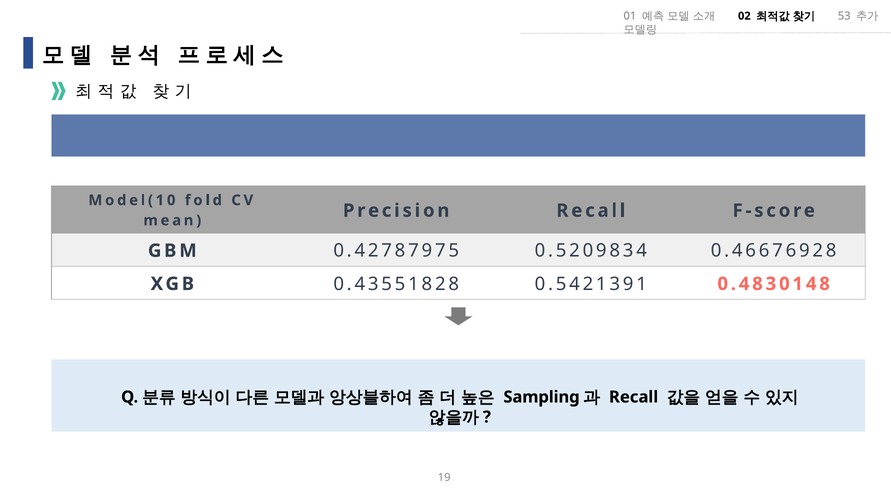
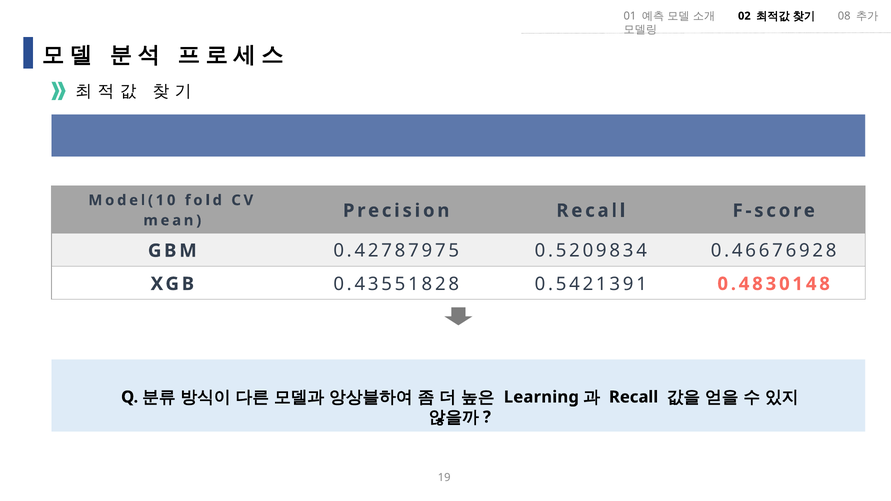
53: 53 -> 08 (844, 16)
Sampling: Sampling -> Learning (541, 397)
